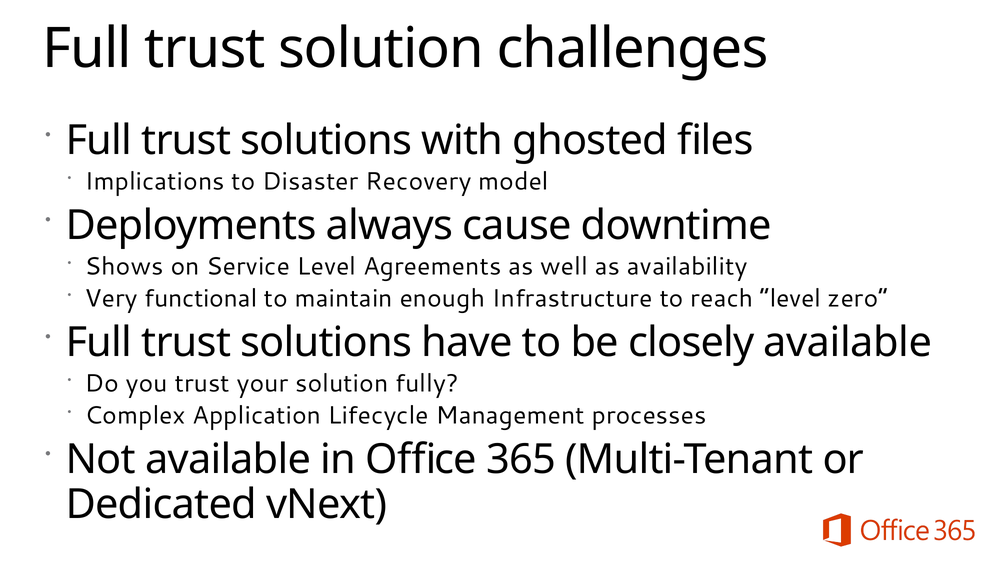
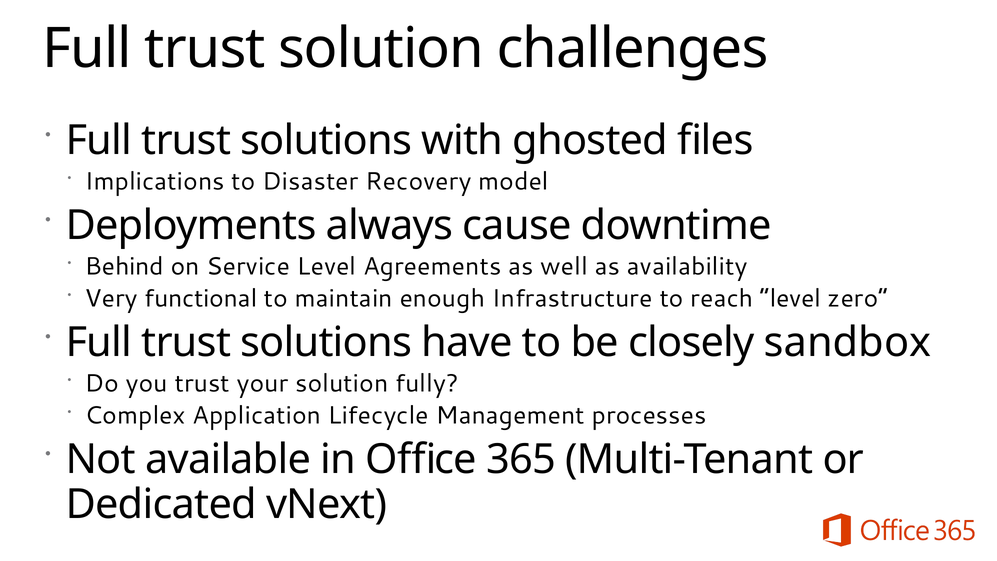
Shows: Shows -> Behind (124, 267)
closely available: available -> sandbox (848, 343)
